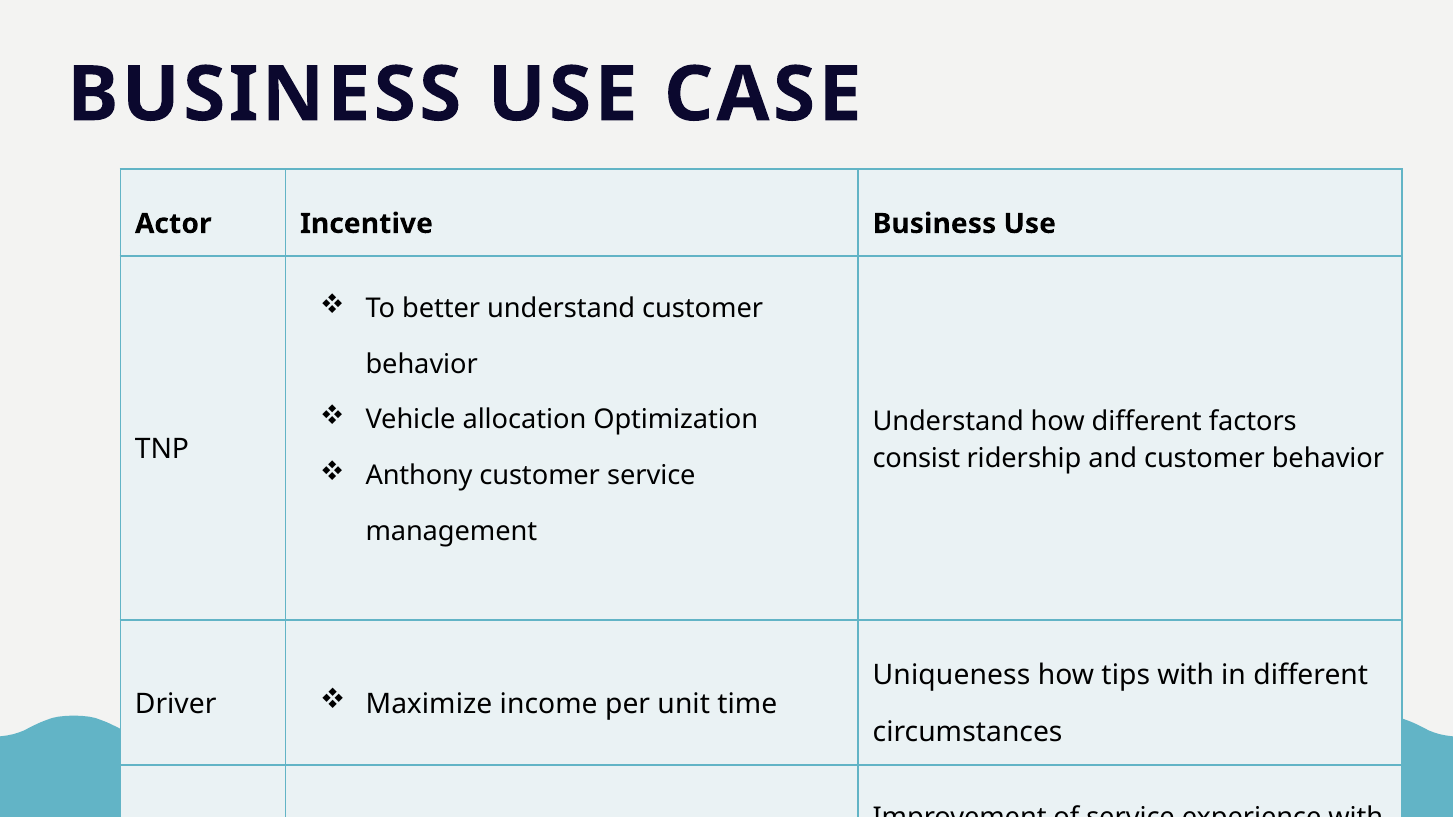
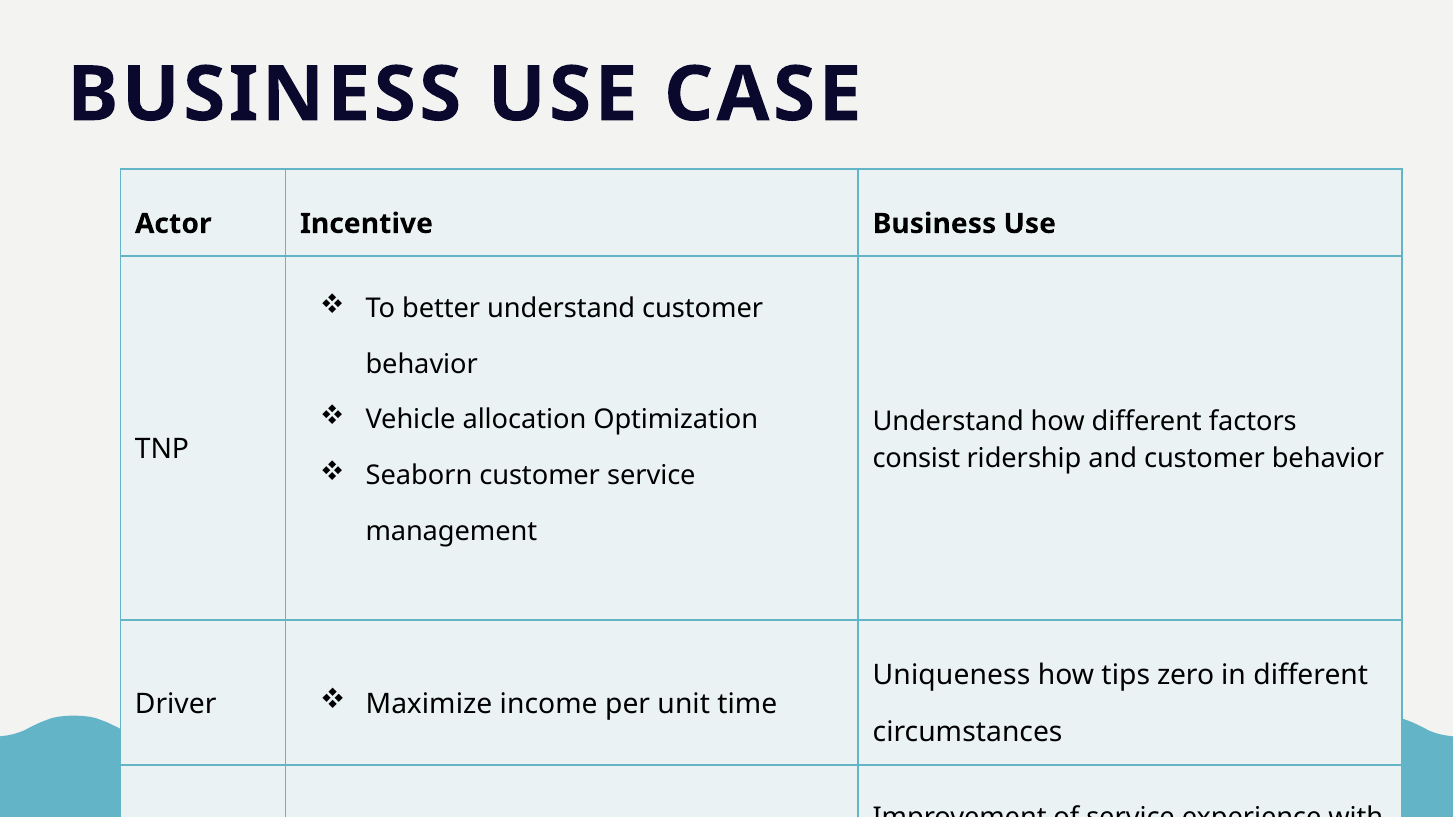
Anthony: Anthony -> Seaborn (419, 476)
tips with: with -> zero (1186, 675)
